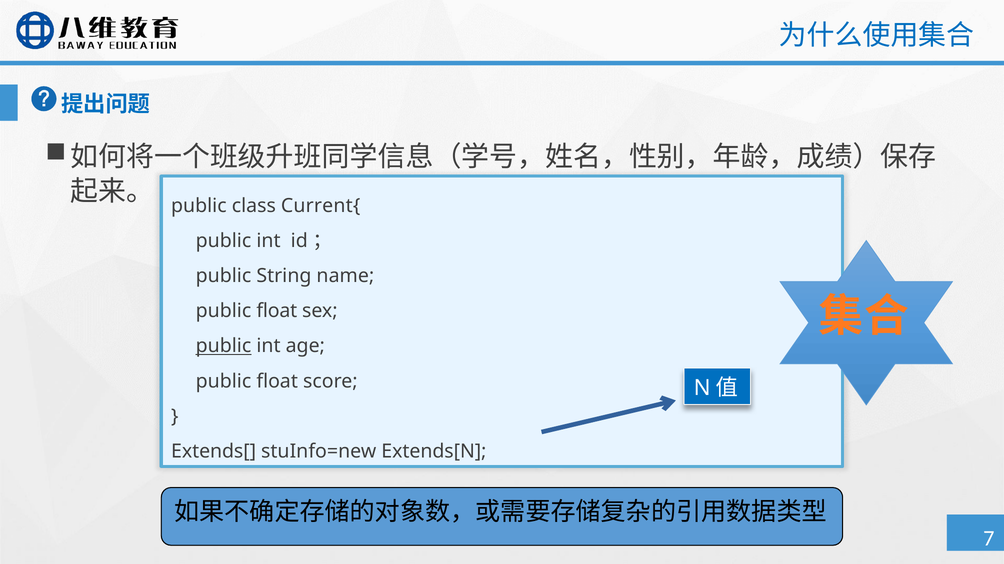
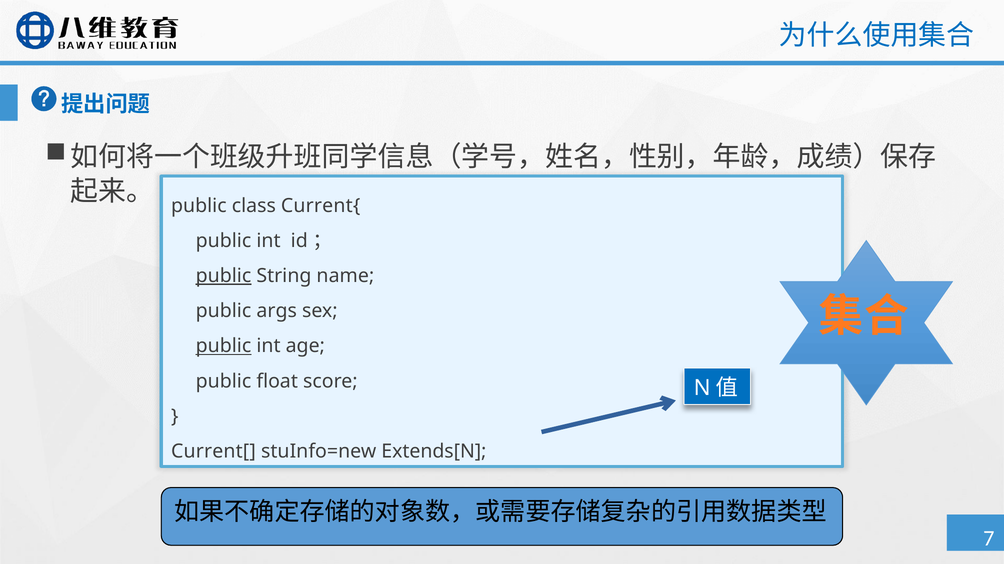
public underline: none -> present (223, 276)
float: float -> args (277, 311)
Extends[: Extends[ -> Current[ (213, 452)
